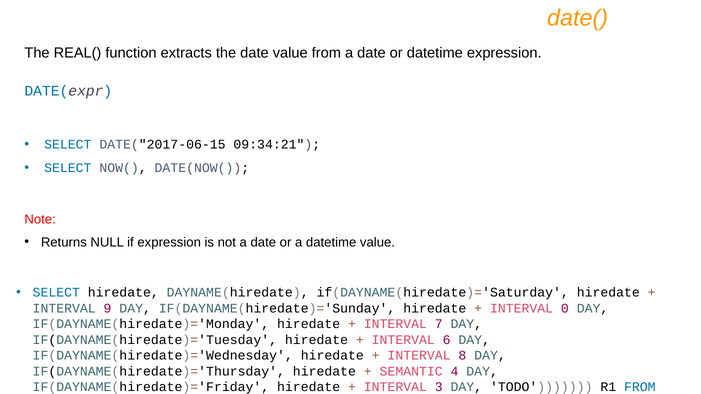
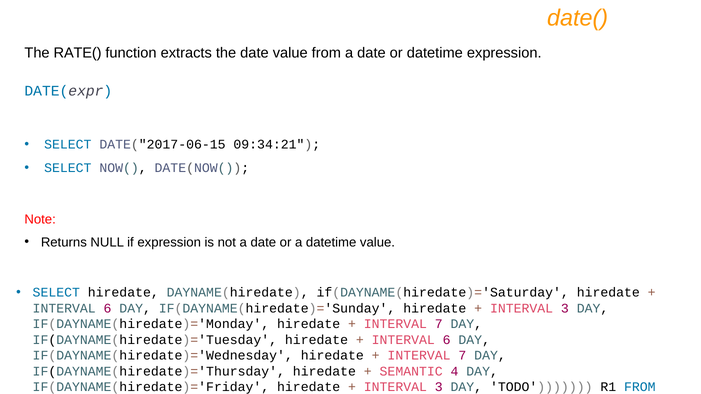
REAL(: REAL( -> RATE( (78, 53)
9: 9 -> 6 (108, 308)
0: 0 -> 3 (565, 308)
8: 8 -> 7 (462, 356)
